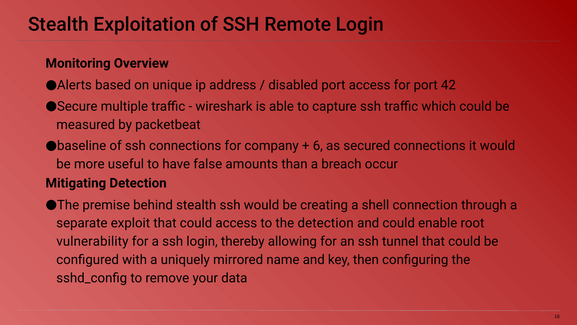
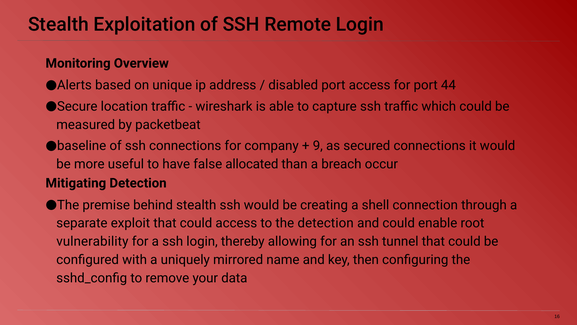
42: 42 -> 44 (448, 85)
multiple: multiple -> location (124, 106)
6: 6 -> 9 (318, 146)
amounts: amounts -> allocated (252, 164)
